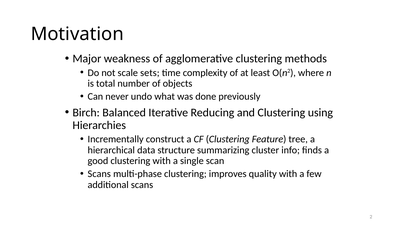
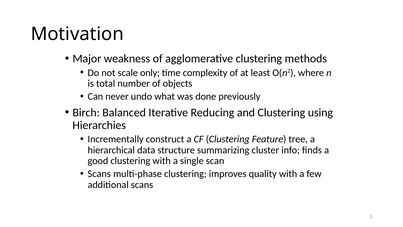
sets: sets -> only (150, 73)
